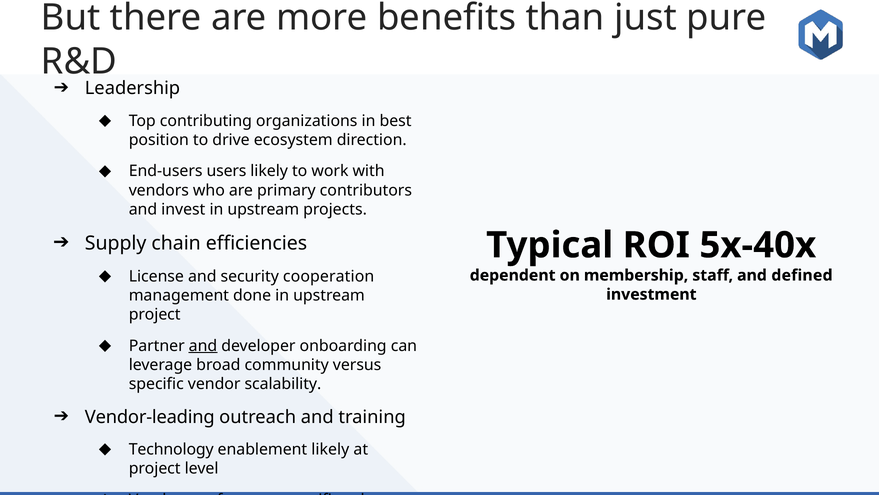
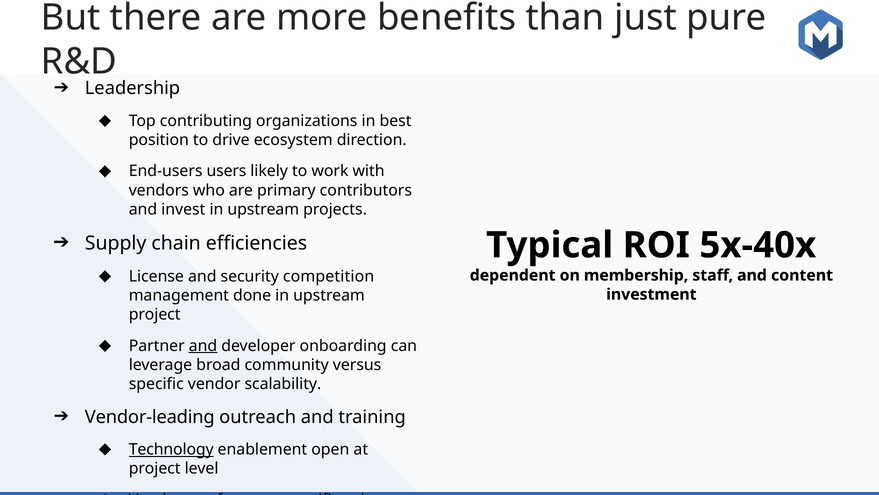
cooperation: cooperation -> competition (329, 276)
defined: defined -> content (802, 275)
Technology underline: none -> present (171, 449)
enablement likely: likely -> open (330, 449)
